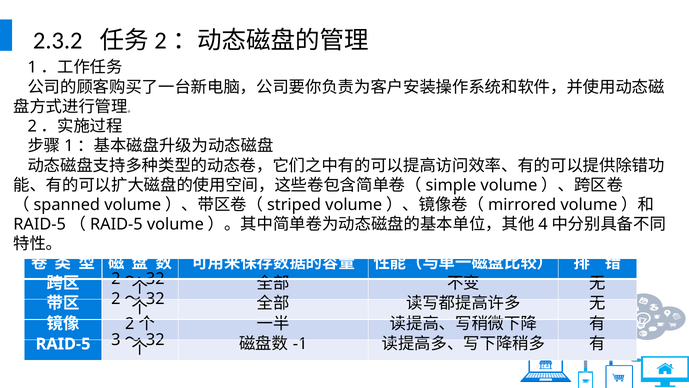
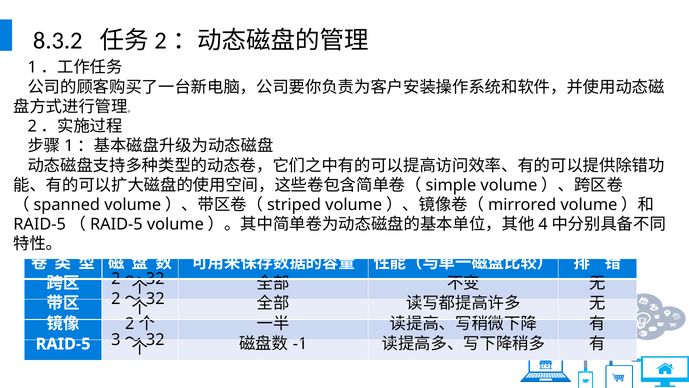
2.3.2: 2.3.2 -> 8.3.2 (58, 41)
